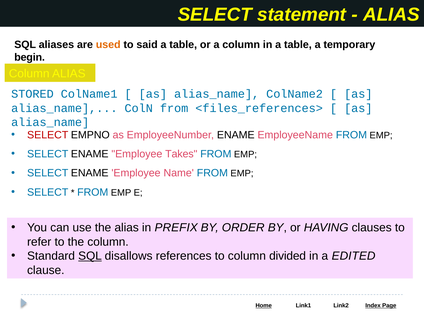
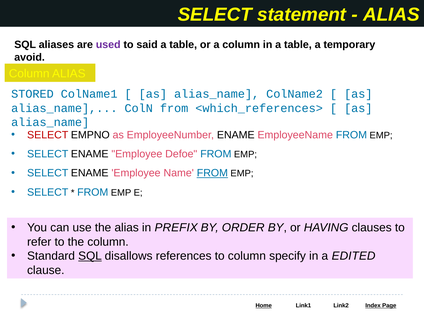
used colour: orange -> purple (108, 45)
begin: begin -> avoid (30, 57)
<files_references>: <files_references> -> <which_references> (259, 108)
Takes: Takes -> Defoe (181, 154)
FROM underline: none -> present (212, 173)
divided: divided -> specify (288, 256)
